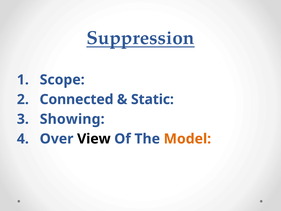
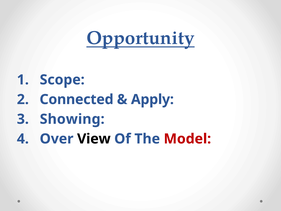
Suppression: Suppression -> Opportunity (140, 38)
Static: Static -> Apply (152, 99)
Model colour: orange -> red (187, 139)
